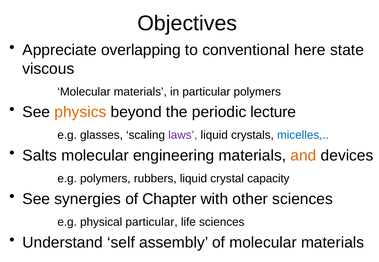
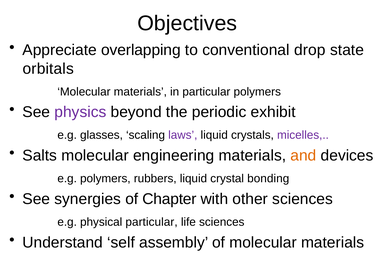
here: here -> drop (310, 50)
viscous: viscous -> orbitals (48, 69)
physics colour: orange -> purple (80, 112)
lecture: lecture -> exhibit (273, 112)
micelles colour: blue -> purple (303, 135)
capacity: capacity -> bonding (268, 179)
